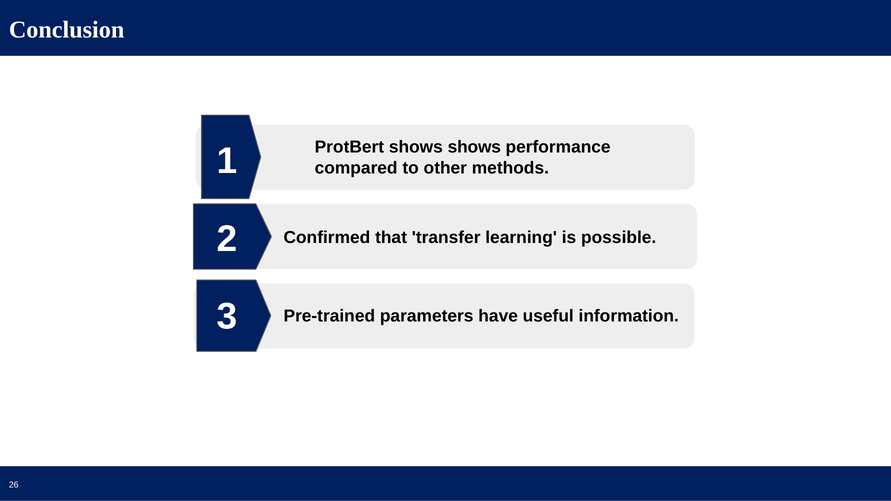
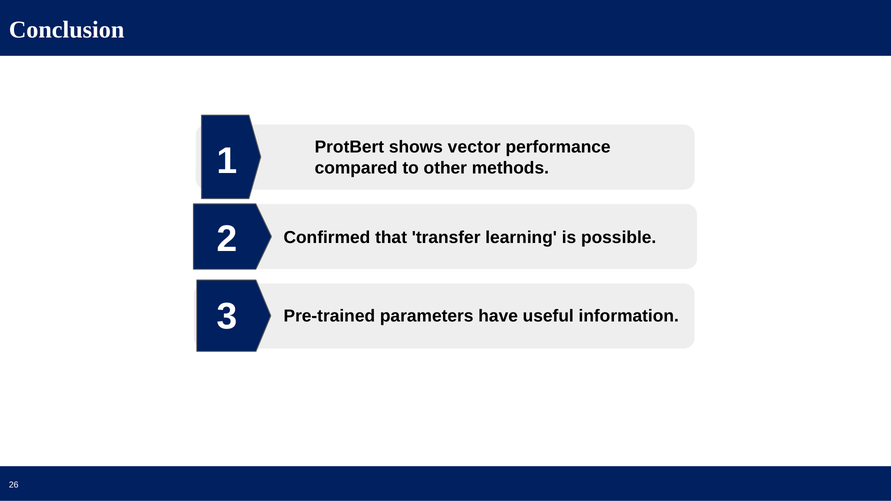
shows shows: shows -> vector (474, 147)
